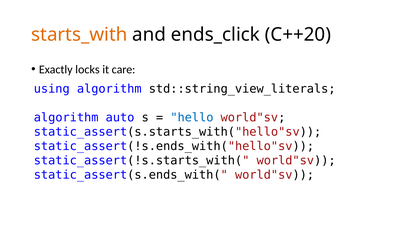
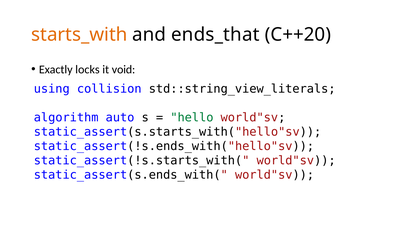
ends_click: ends_click -> ends_that (215, 34)
care: care -> void (124, 69)
using algorithm: algorithm -> collision (109, 89)
hello colour: blue -> green (192, 117)
